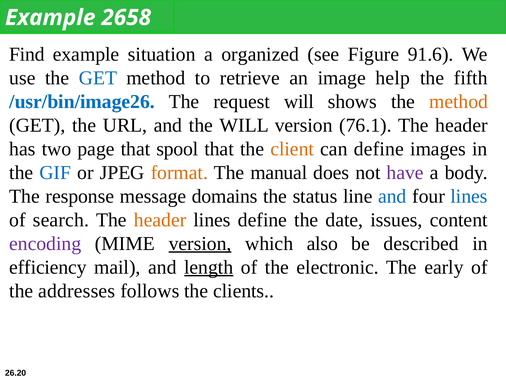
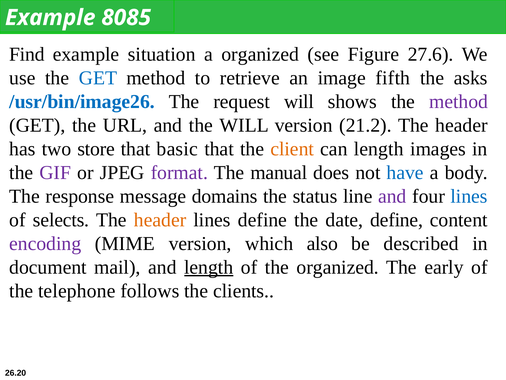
2658: 2658 -> 8085 (126, 18)
91.6: 91.6 -> 27.6 (431, 54)
help: help -> fifth (393, 78)
fifth: fifth -> asks (471, 78)
method colour: orange -> purple (459, 102)
76.1: 76.1 -> 21.2 (365, 125)
page: page -> store (96, 149)
spool: spool -> basic (177, 149)
can define: define -> length (379, 149)
GIF colour: blue -> purple (55, 172)
format colour: orange -> purple (179, 172)
have colour: purple -> blue (405, 172)
and colour: blue -> purple (392, 196)
search: search -> selects (61, 220)
date issues: issues -> define (397, 220)
version underline: present -> none (200, 243)
efficiency: efficiency -> document (48, 267)
the electronic: electronic -> organized (338, 267)
addresses: addresses -> telephone (77, 291)
